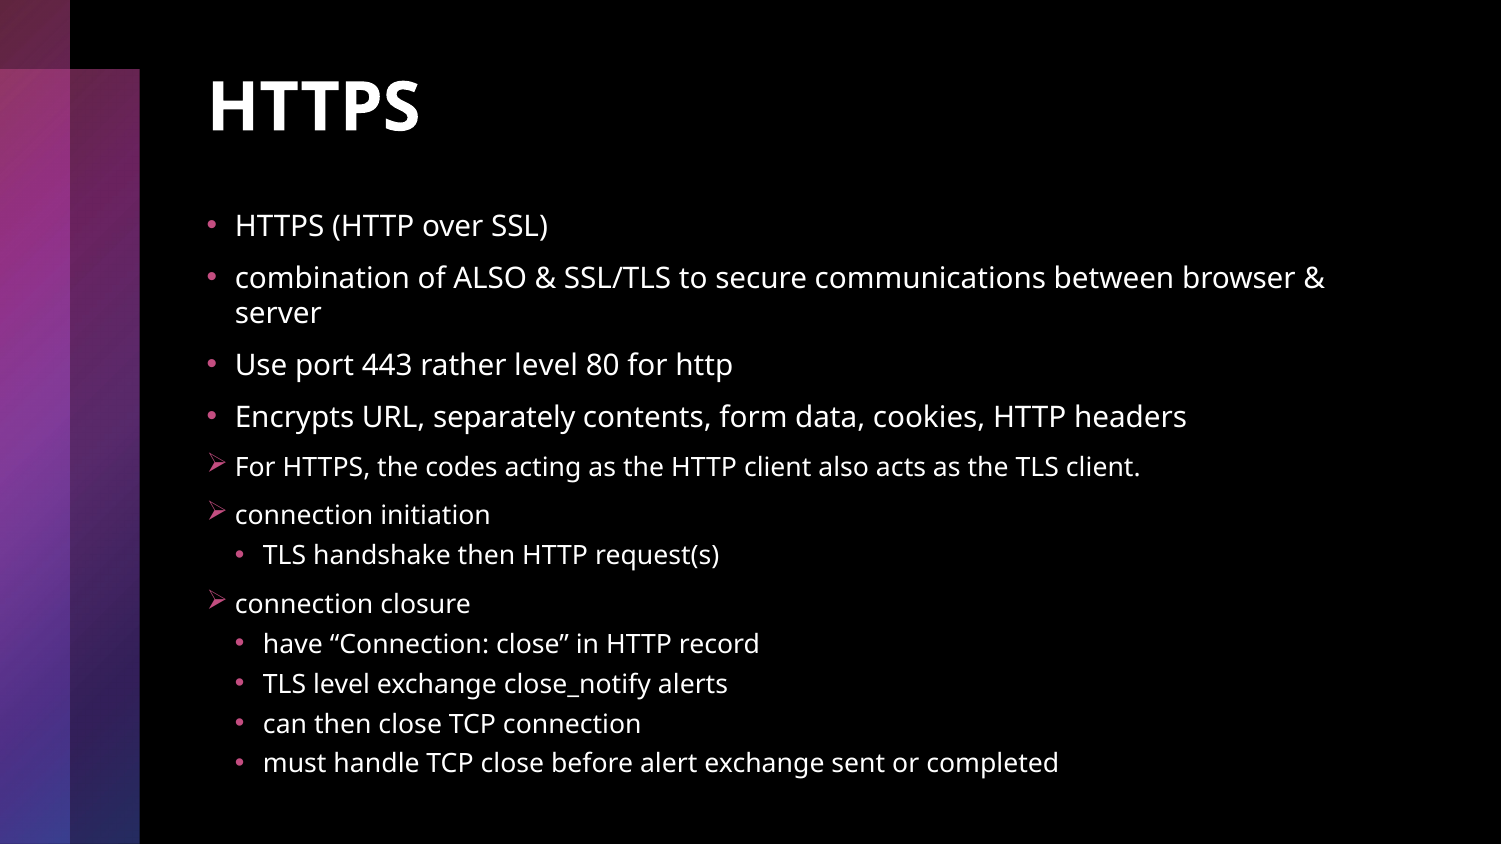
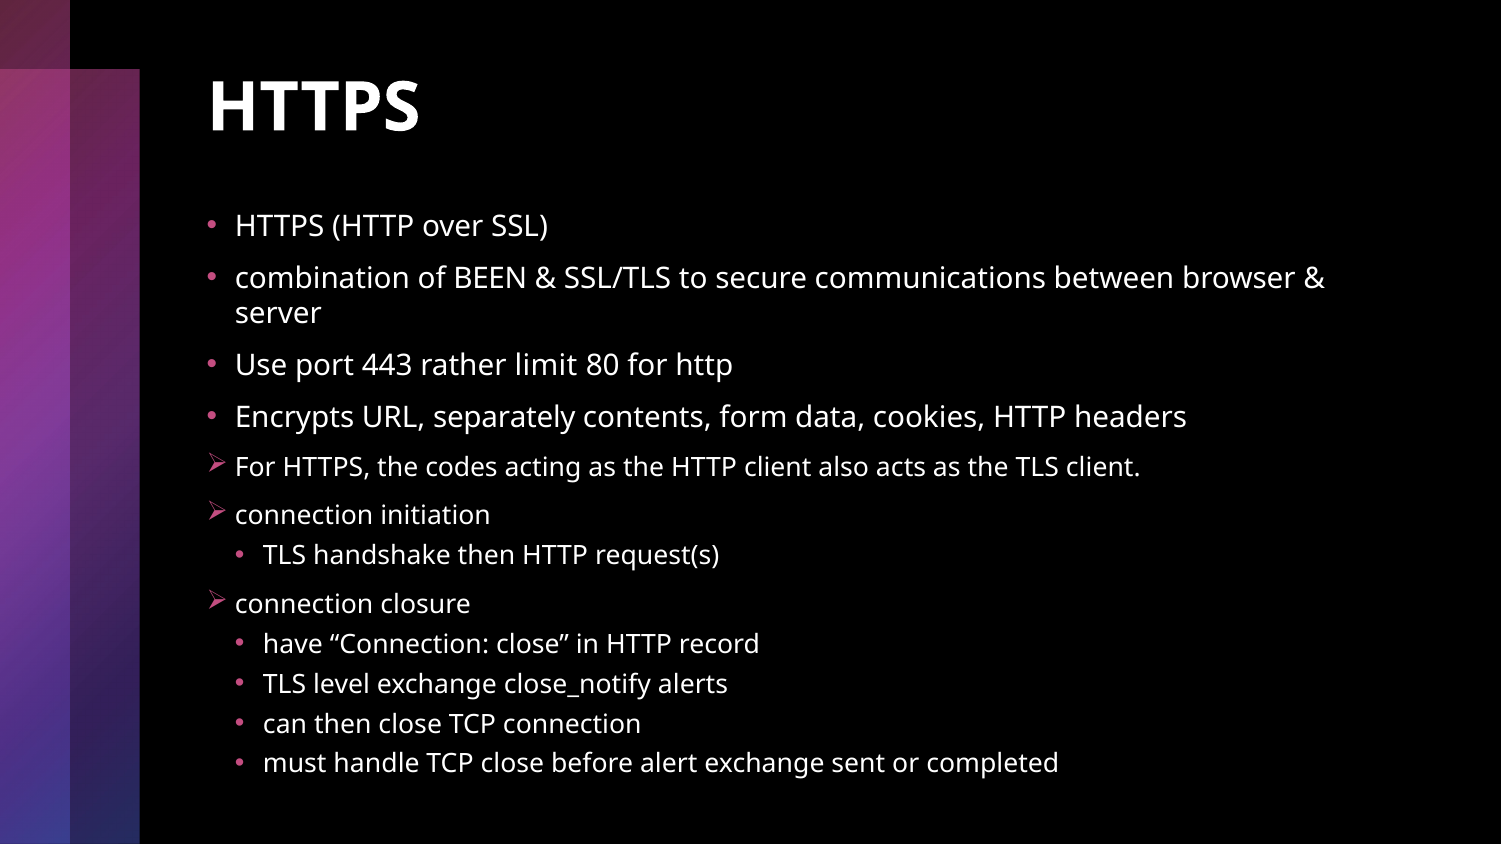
of ALSO: ALSO -> BEEN (490, 278)
rather level: level -> limit (546, 366)
